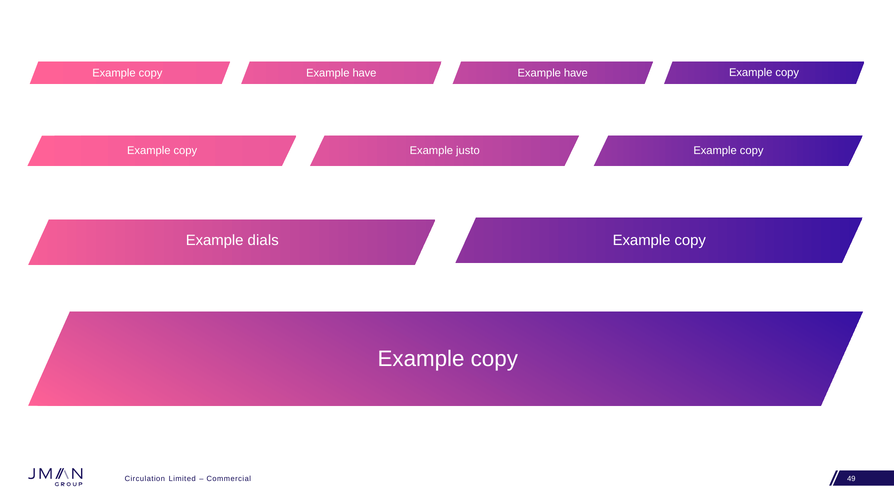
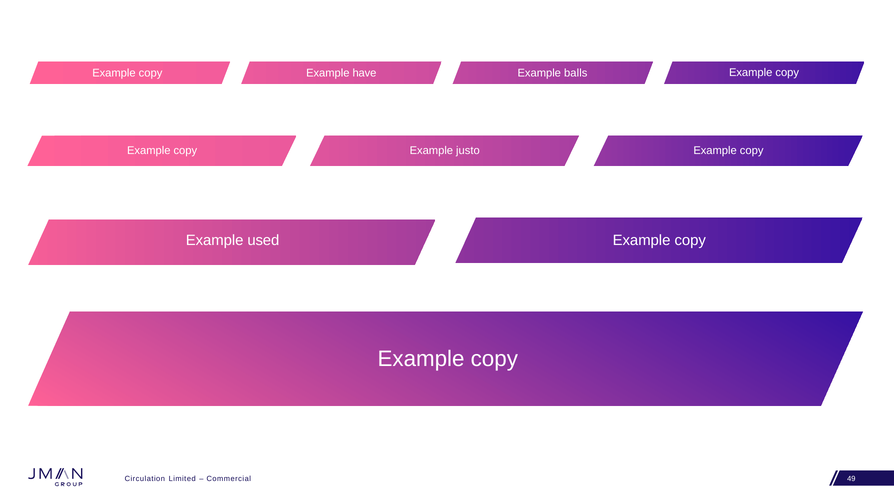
have: have -> balls (576, 73)
dials: dials -> used (263, 240)
